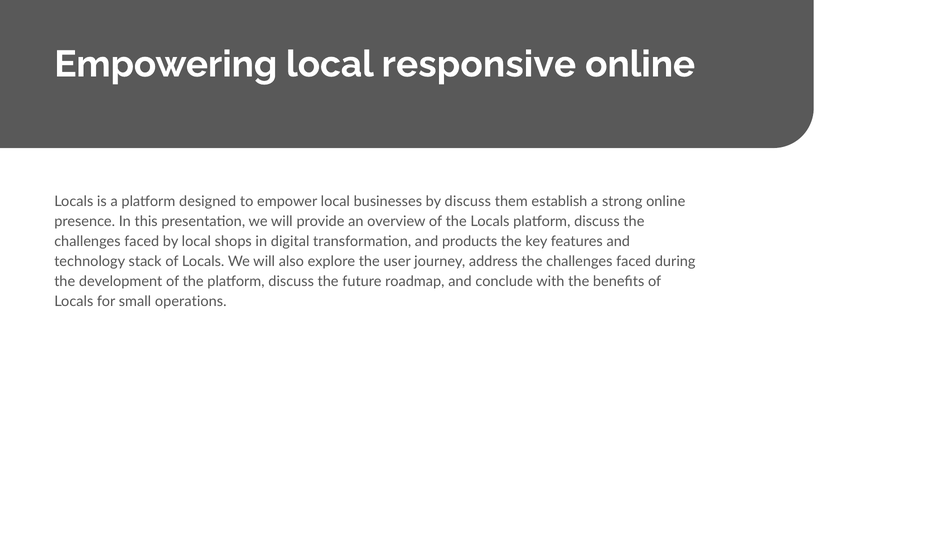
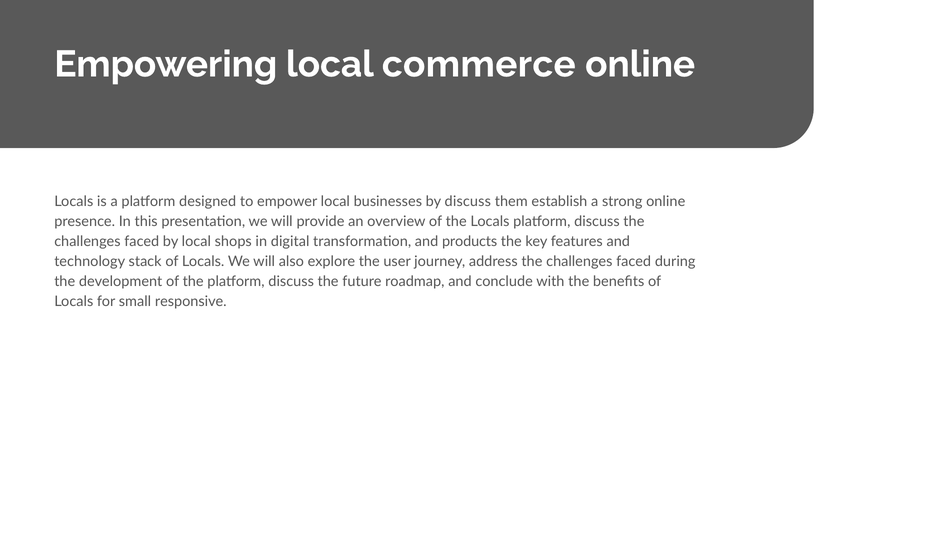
responsive: responsive -> commerce (479, 64)
operations: operations -> responsive (191, 301)
